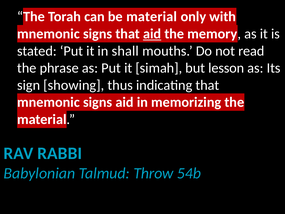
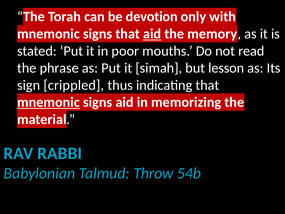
be material: material -> devotion (152, 17)
shall: shall -> poor (125, 51)
showing: showing -> crippled (74, 85)
mnemonic underline: none -> present (48, 102)
